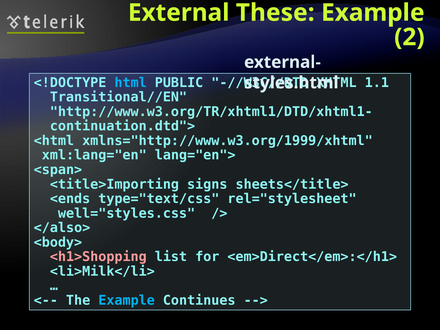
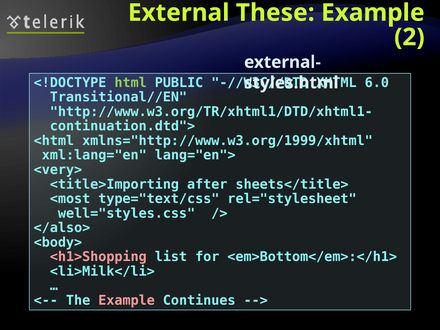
html colour: light blue -> light green (131, 83)
1.1: 1.1 -> 6.0 (377, 83)
<span>: <span> -> <very> (58, 170)
signs: signs -> after (207, 184)
<ends: <ends -> <most (70, 199)
<em>Direct</em>:</h1>: <em>Direct</em>:</h1> -> <em>Bottom</em>:</h1> (312, 257)
Example colour: light blue -> pink (127, 300)
